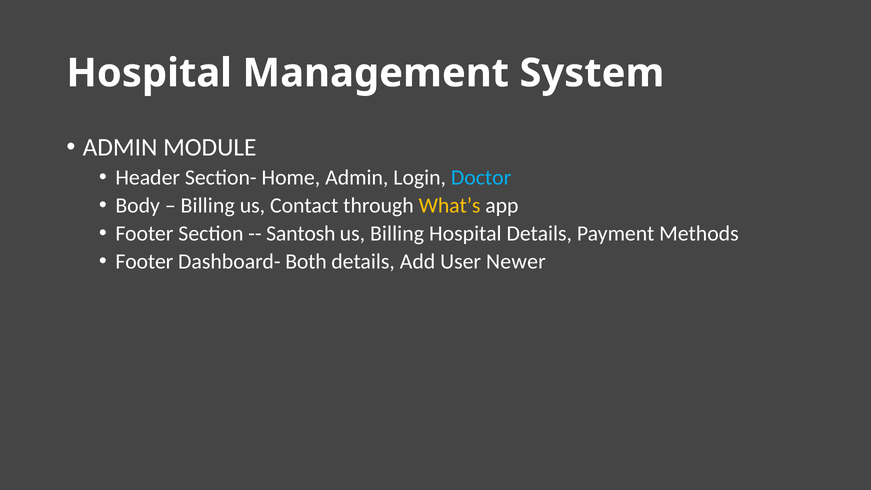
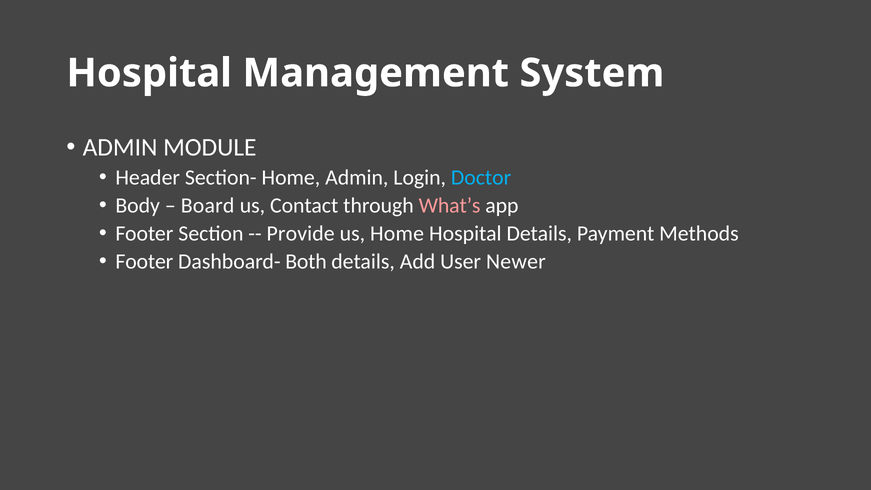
Billing: Billing -> Board (208, 205)
What’s colour: yellow -> pink (450, 205)
Santosh: Santosh -> Provide (301, 233)
us Billing: Billing -> Home (397, 233)
